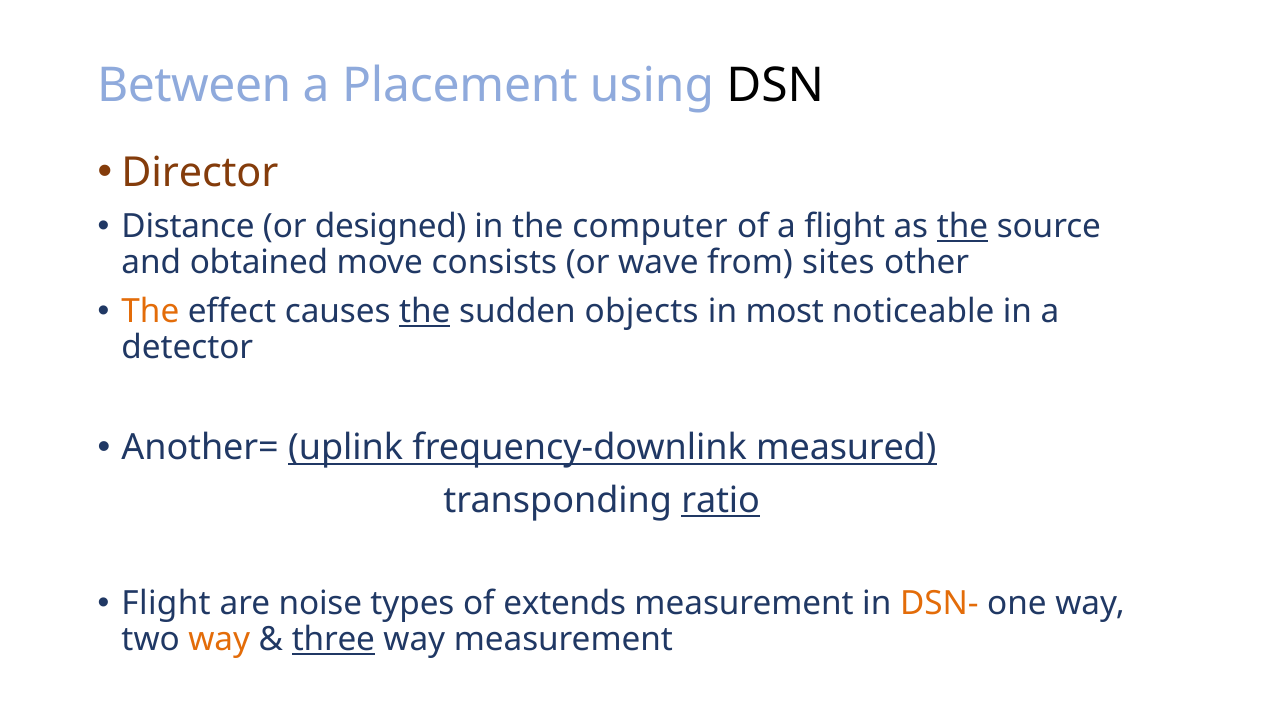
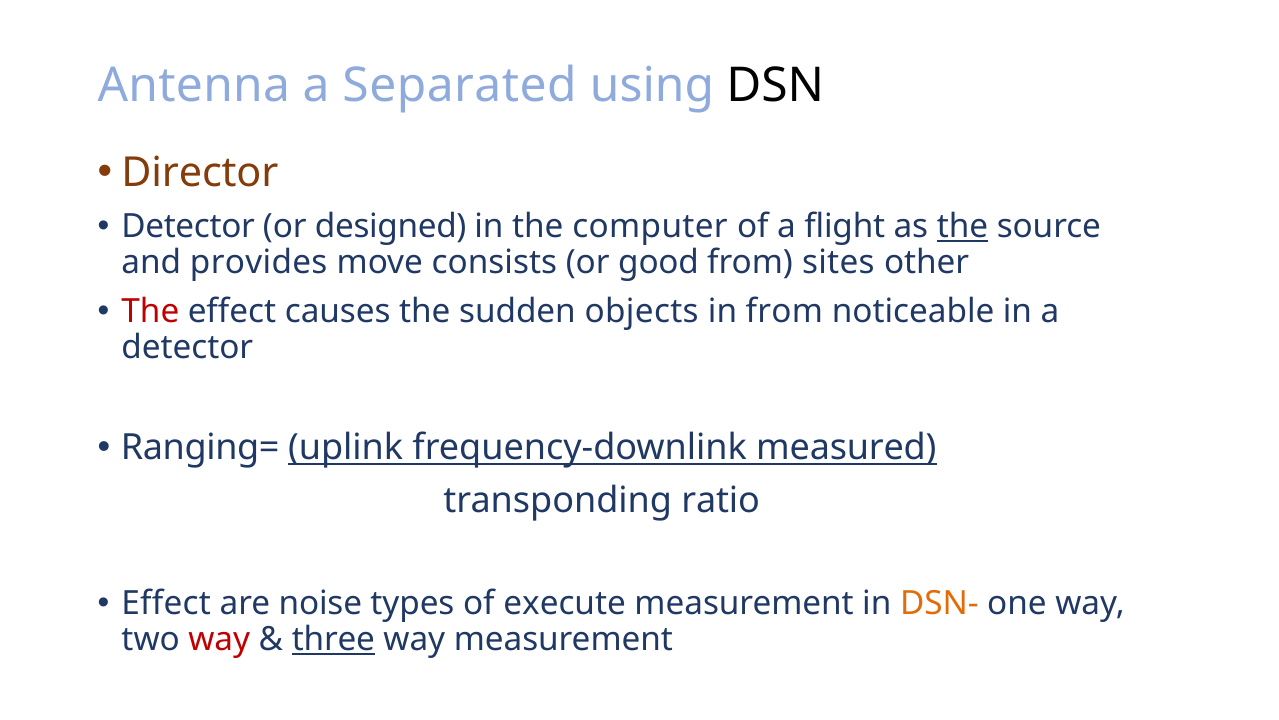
Between: Between -> Antenna (194, 85)
Placement: Placement -> Separated (460, 85)
Distance: Distance -> Detector (188, 226)
obtained: obtained -> provides (259, 262)
wave: wave -> good (659, 262)
The colour: orange -> red (150, 312)
the underline: present -> none (425, 312)
in most: most -> from (784, 312)
Another=: Another= -> Ranging= (200, 448)
ratio underline: present -> none (721, 500)
Flight: Flight -> Effect (166, 603)
extends: extends -> execute (565, 603)
way colour: orange -> red (219, 639)
